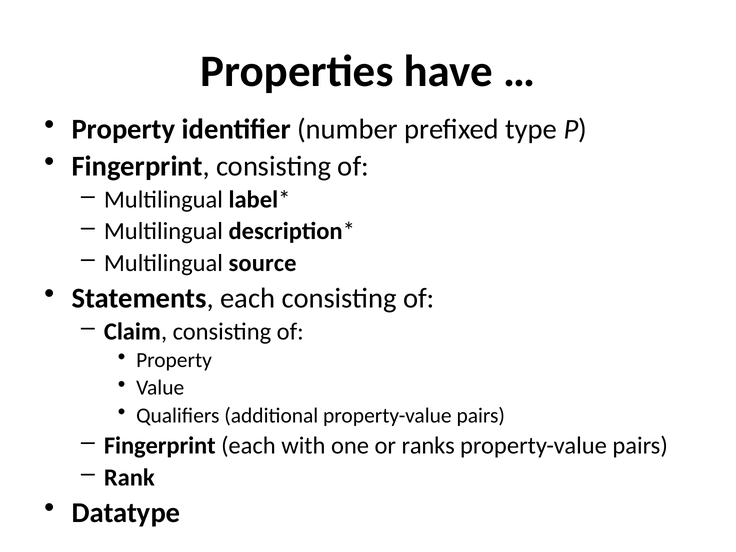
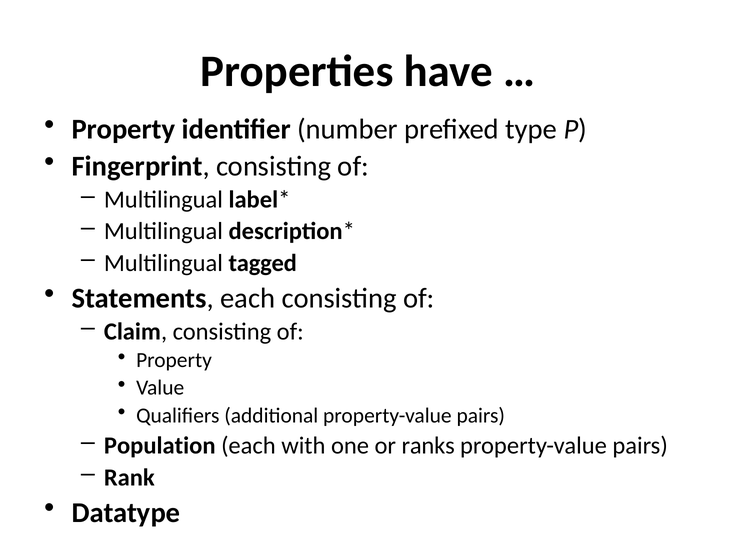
source: source -> tagged (263, 263)
Fingerprint: Fingerprint -> Population (160, 446)
